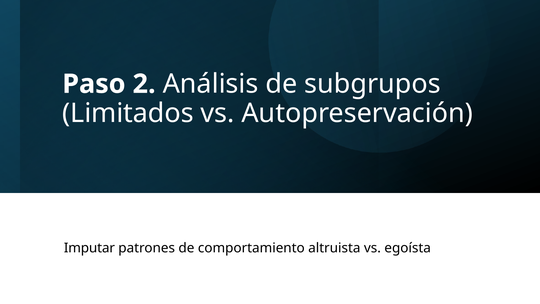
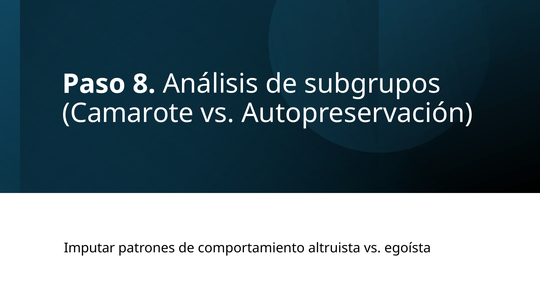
2: 2 -> 8 (144, 84)
Limitados: Limitados -> Camarote (128, 113)
